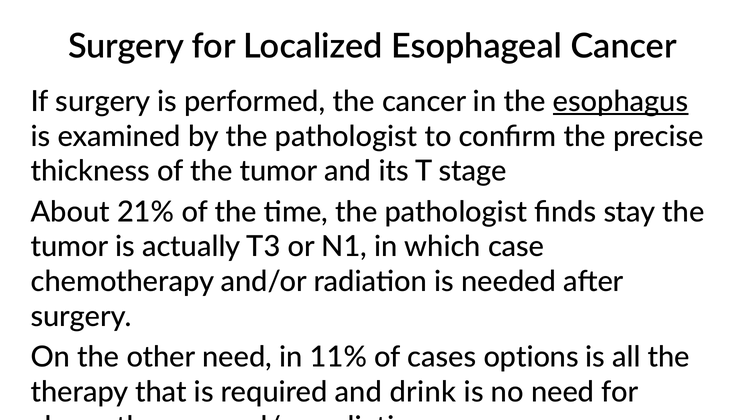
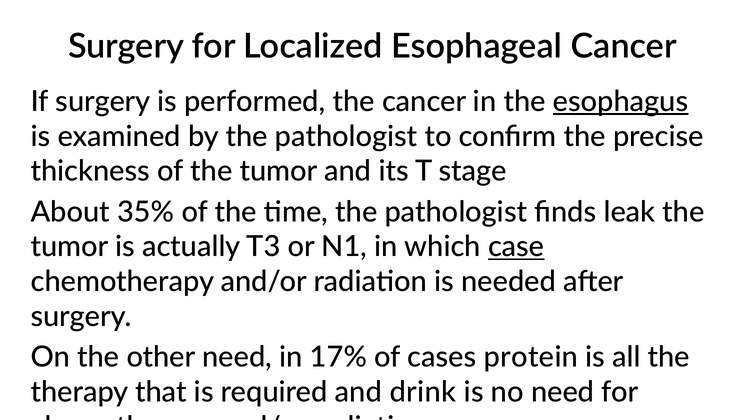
21%: 21% -> 35% (146, 212)
stay: stay -> leak (629, 212)
case underline: none -> present (516, 247)
11%: 11% -> 17% (338, 357)
options: options -> protein (531, 357)
